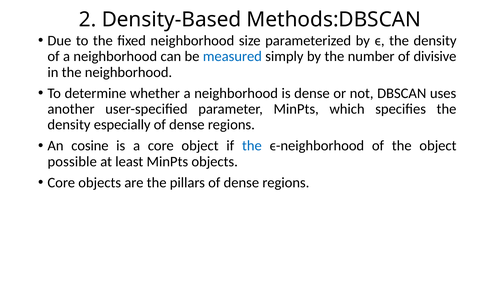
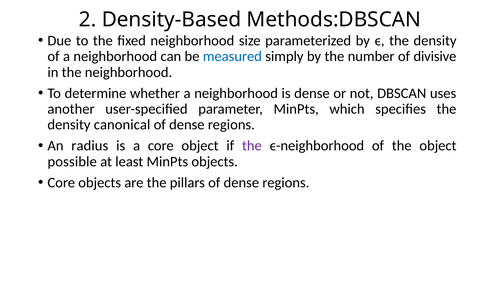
especially: especially -> canonical (122, 124)
cosine: cosine -> radius (90, 145)
the colour: blue -> purple (252, 145)
